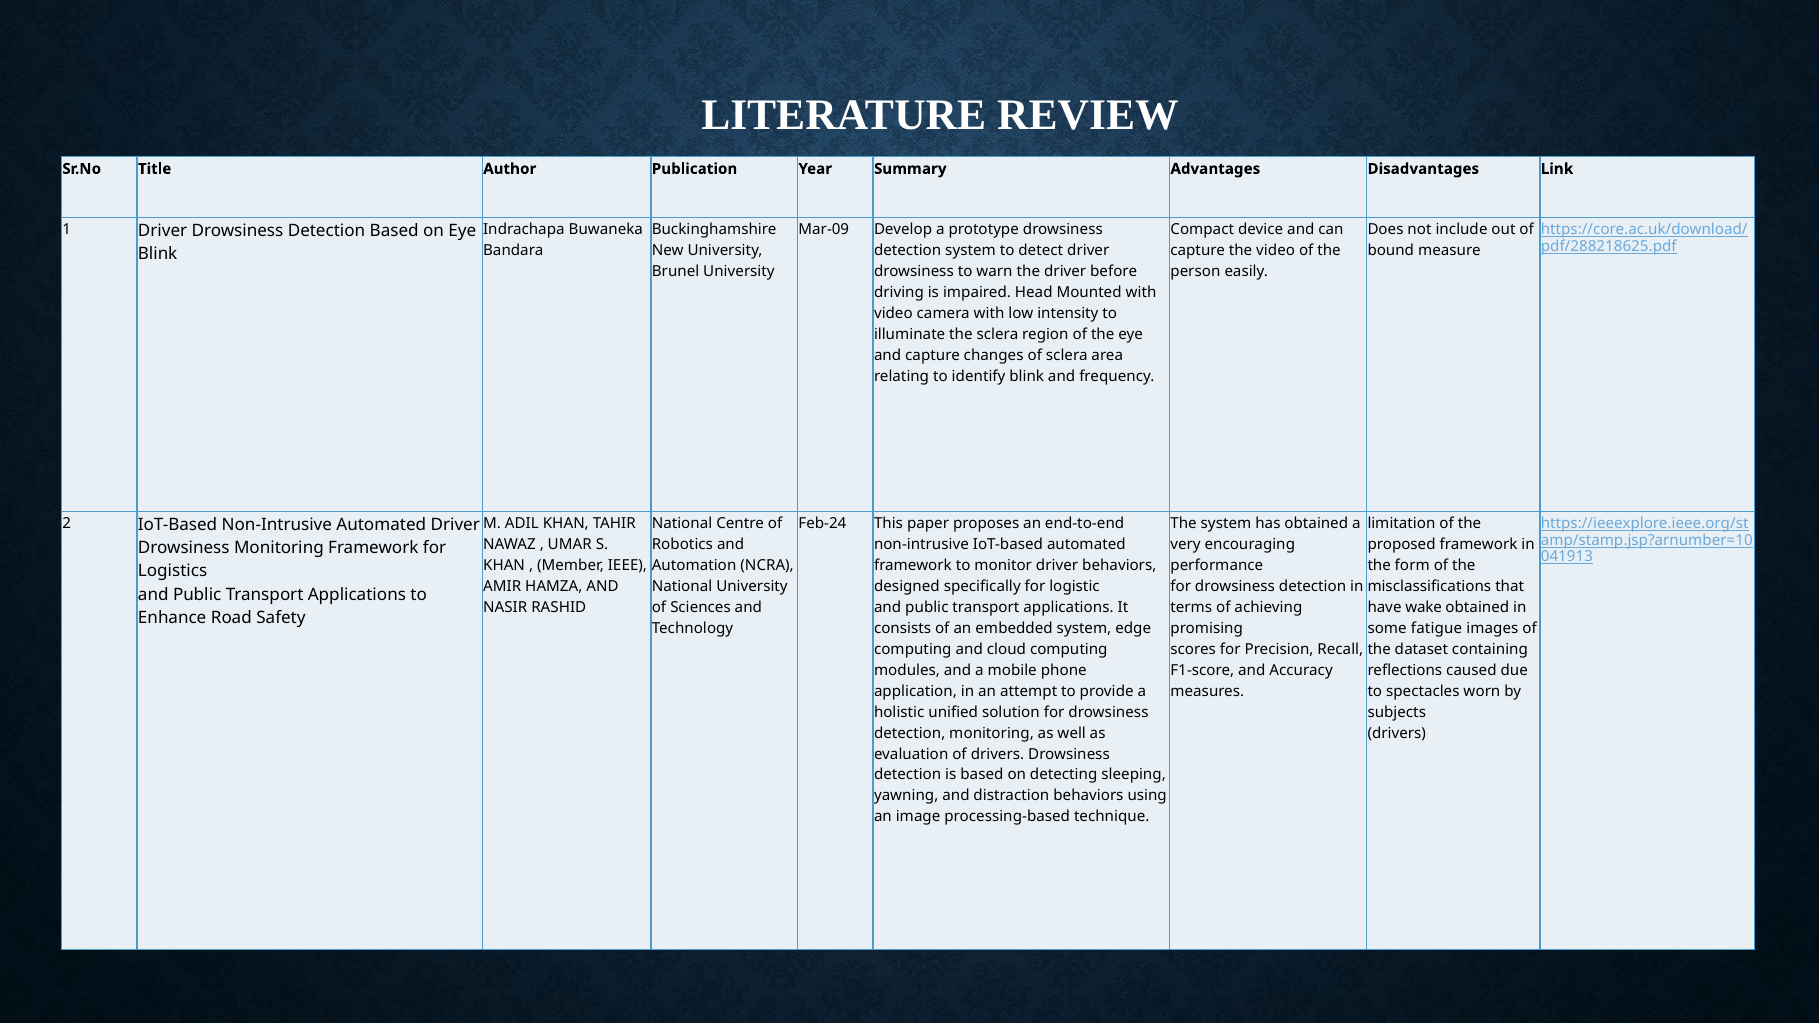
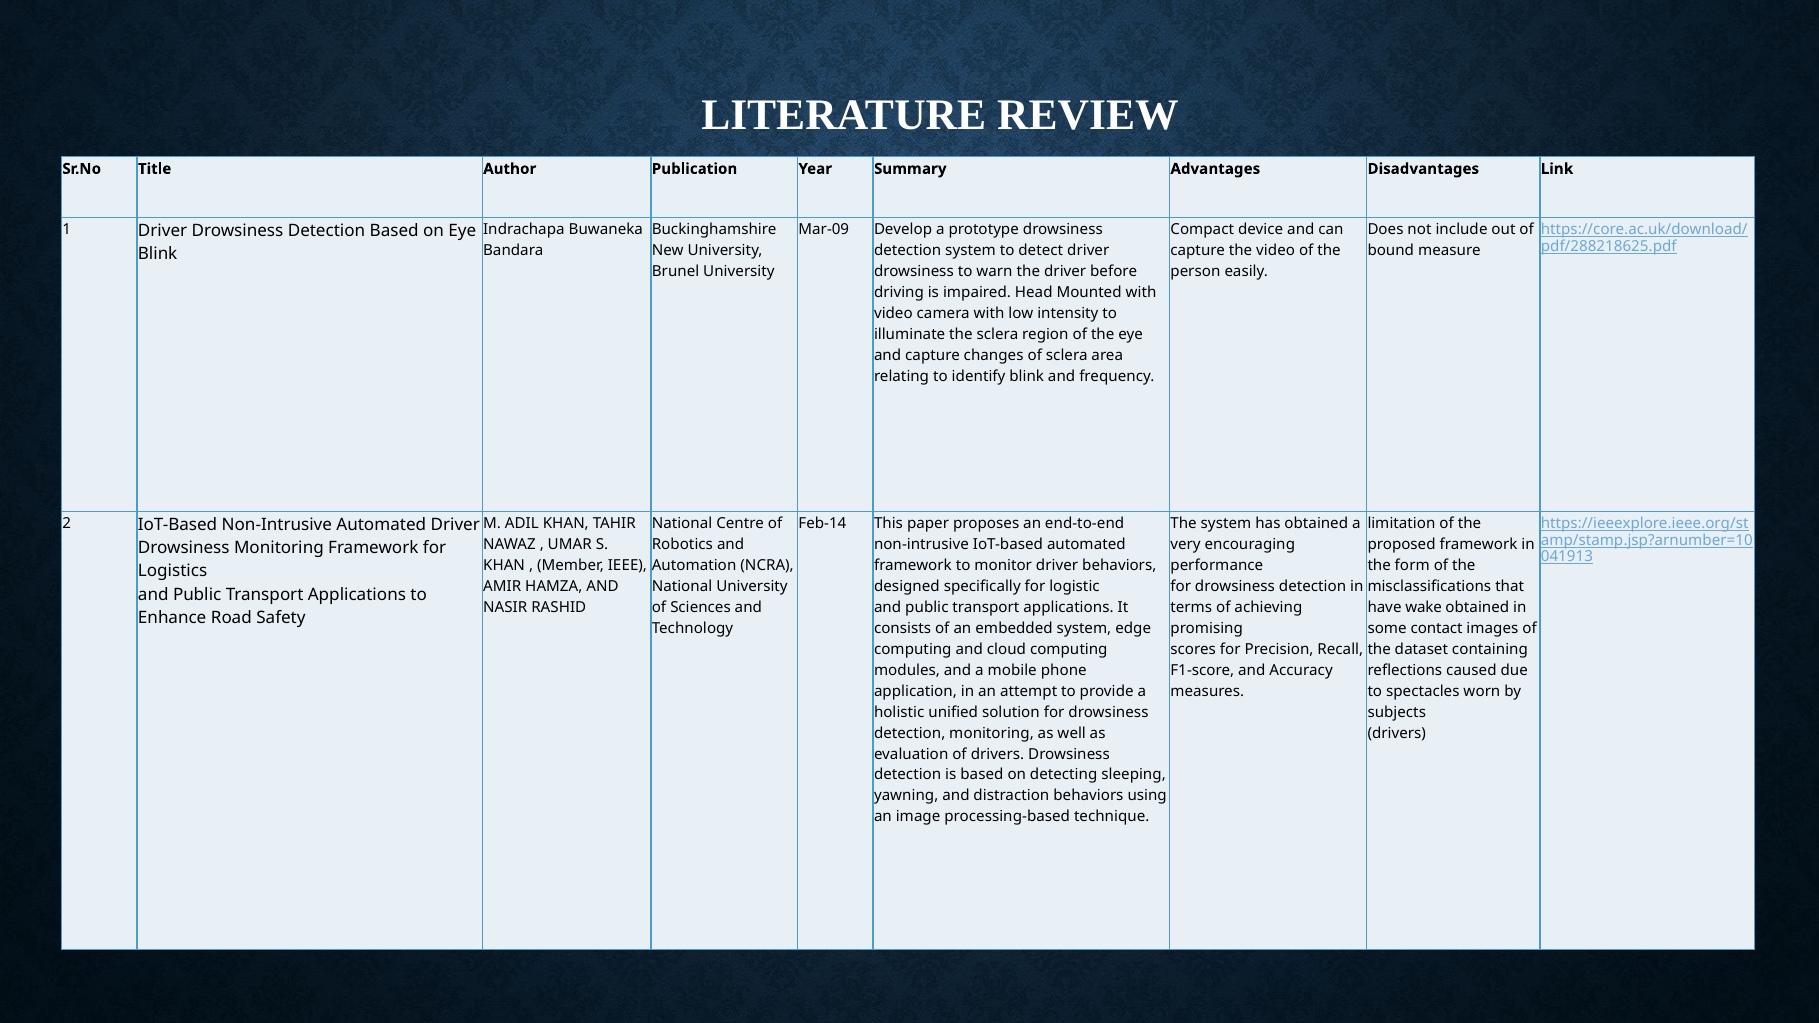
Feb-24: Feb-24 -> Feb-14 (822, 524)
fatigue: fatigue -> contact (1437, 628)
